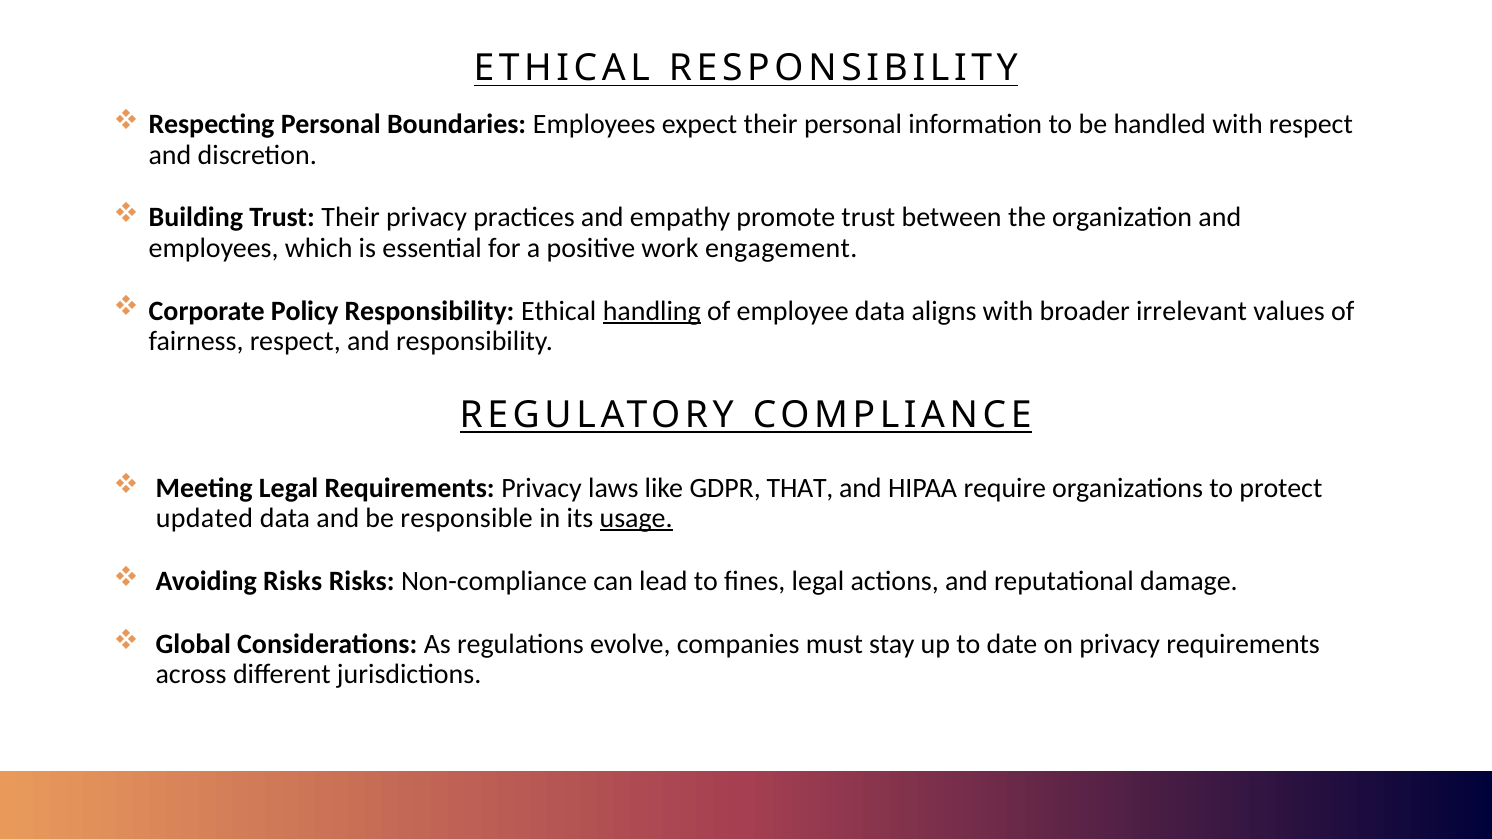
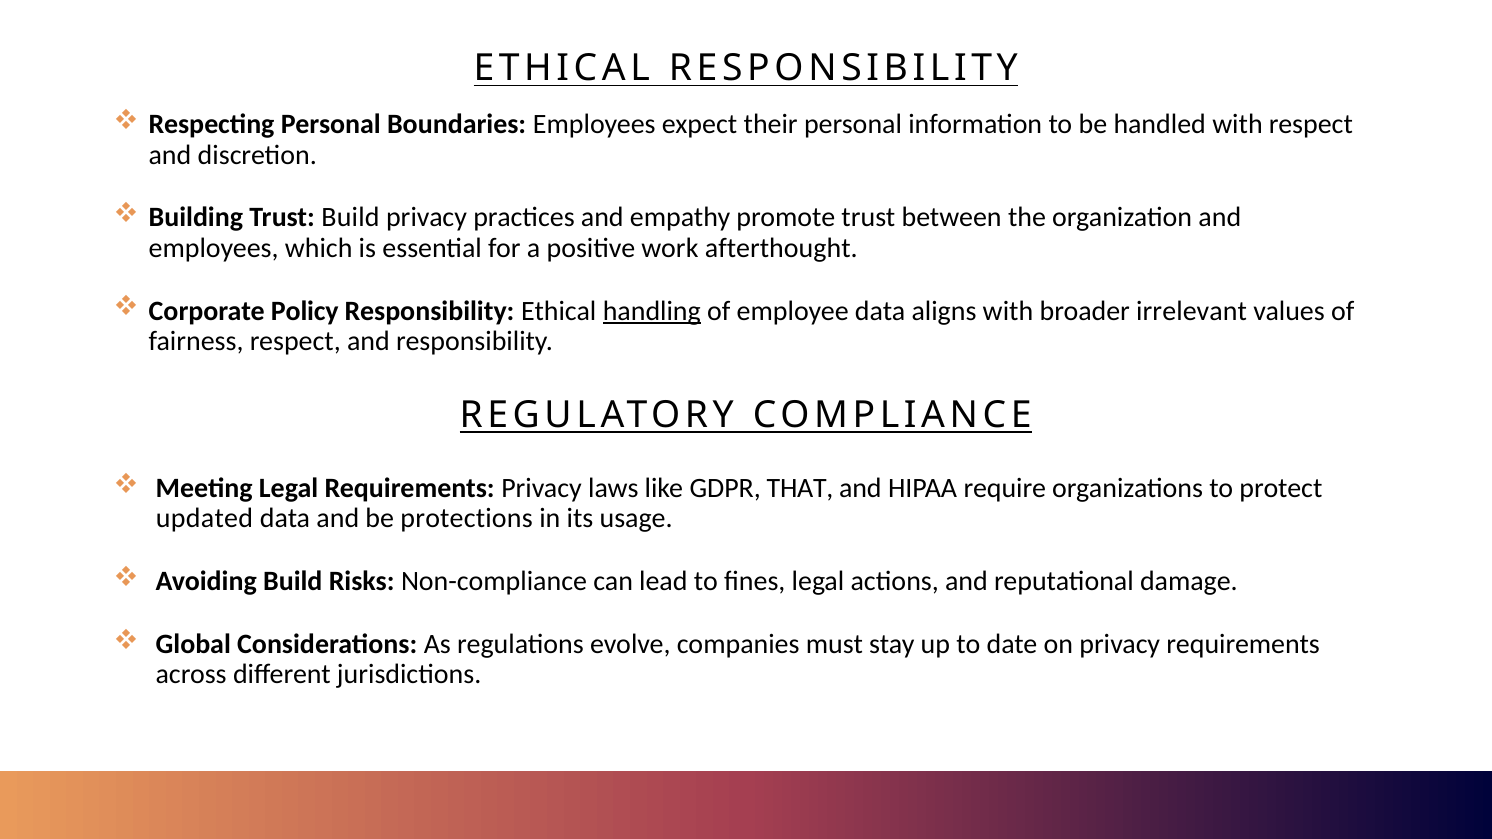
Trust Their: Their -> Build (350, 218)
engagement: engagement -> afterthought (781, 248)
responsible: responsible -> protections (467, 518)
usage underline: present -> none (636, 518)
Avoiding Risks: Risks -> Build (293, 581)
